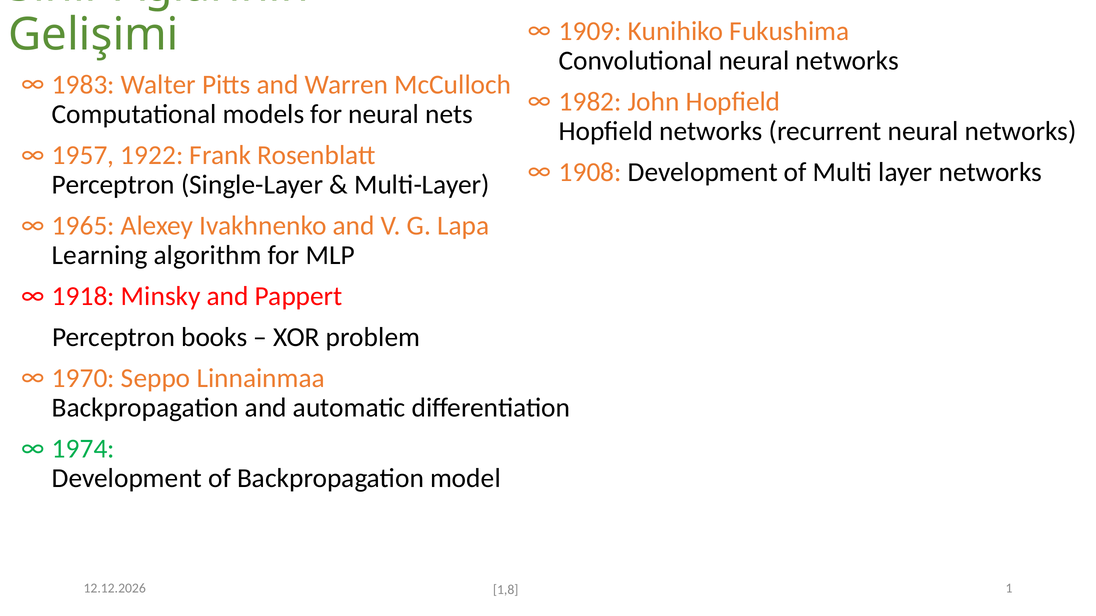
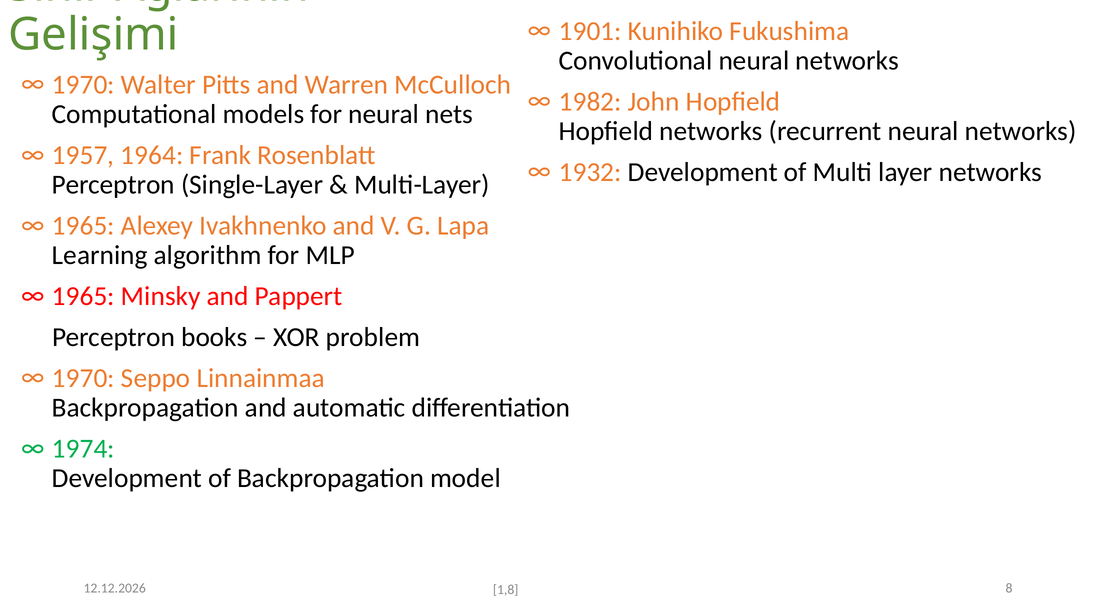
1909: 1909 -> 1901 (590, 31)
1983: 1983 -> 1970 (83, 85)
1922: 1922 -> 1964 (152, 155)
1908: 1908 -> 1932 (590, 172)
1918: 1918 -> 1965 (83, 296)
1: 1 -> 8 (1009, 589)
